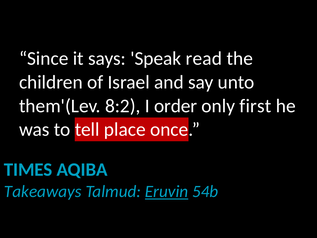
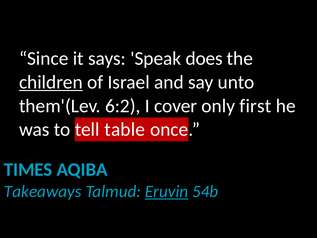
read: read -> does (204, 58)
children underline: none -> present (51, 82)
8:2: 8:2 -> 6:2 (123, 106)
order: order -> cover (176, 106)
place: place -> table (125, 129)
